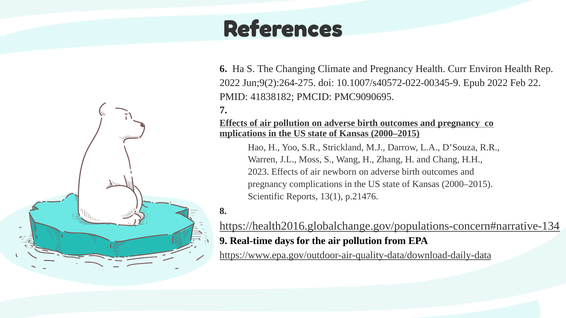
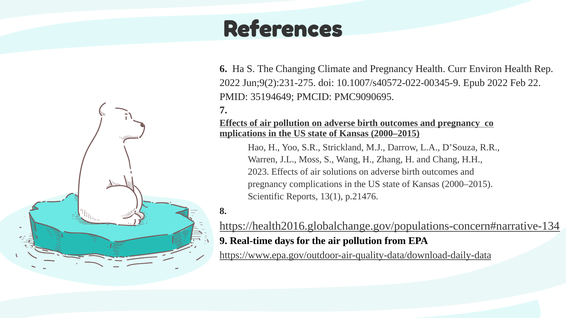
Jun;9(2):264-275: Jun;9(2):264-275 -> Jun;9(2):231-275 (279, 83)
41838182: 41838182 -> 35194649 (272, 97)
newborn: newborn -> solutions (340, 172)
